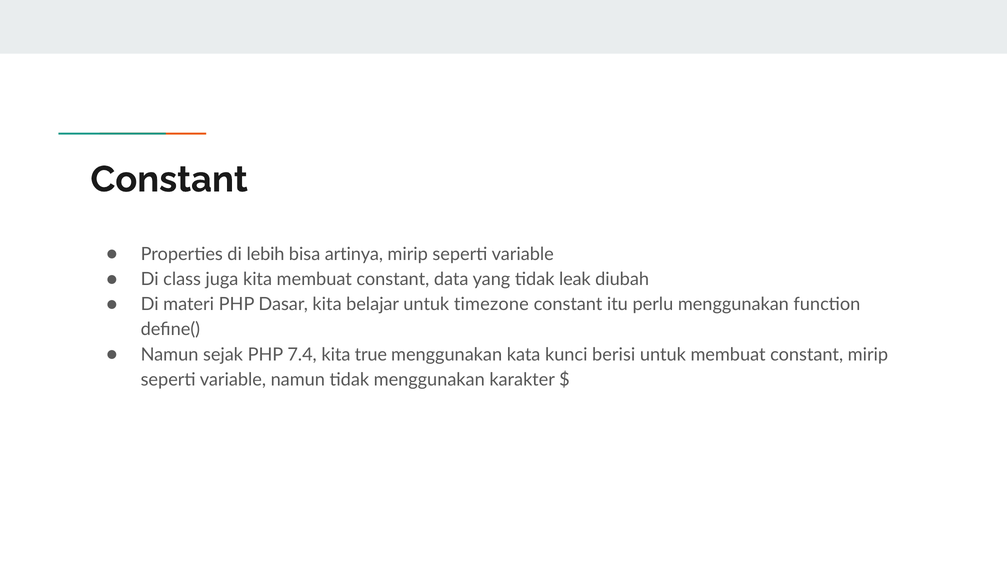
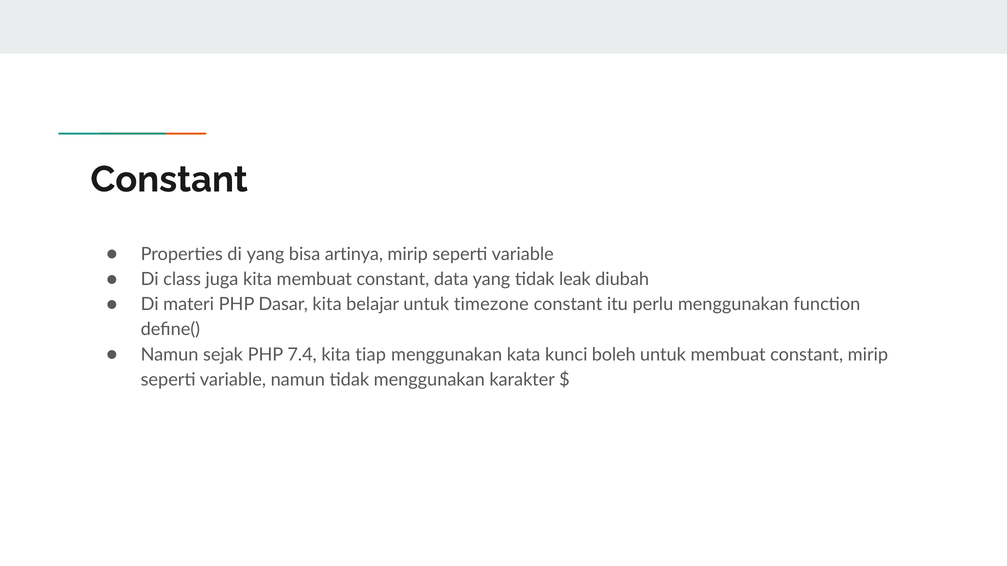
di lebih: lebih -> yang (265, 254)
true: true -> tiap (371, 355)
berisi: berisi -> boleh (614, 355)
